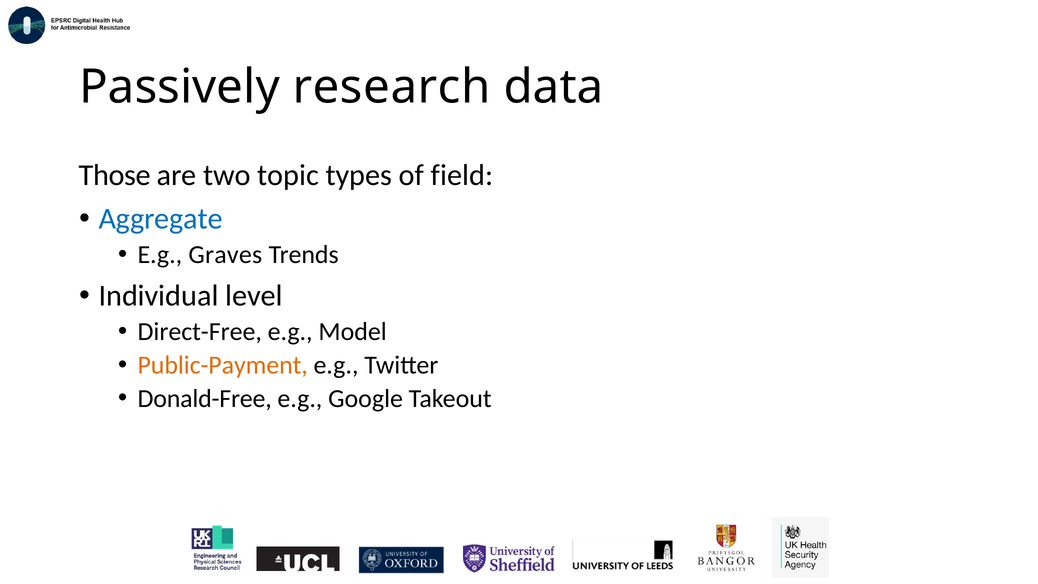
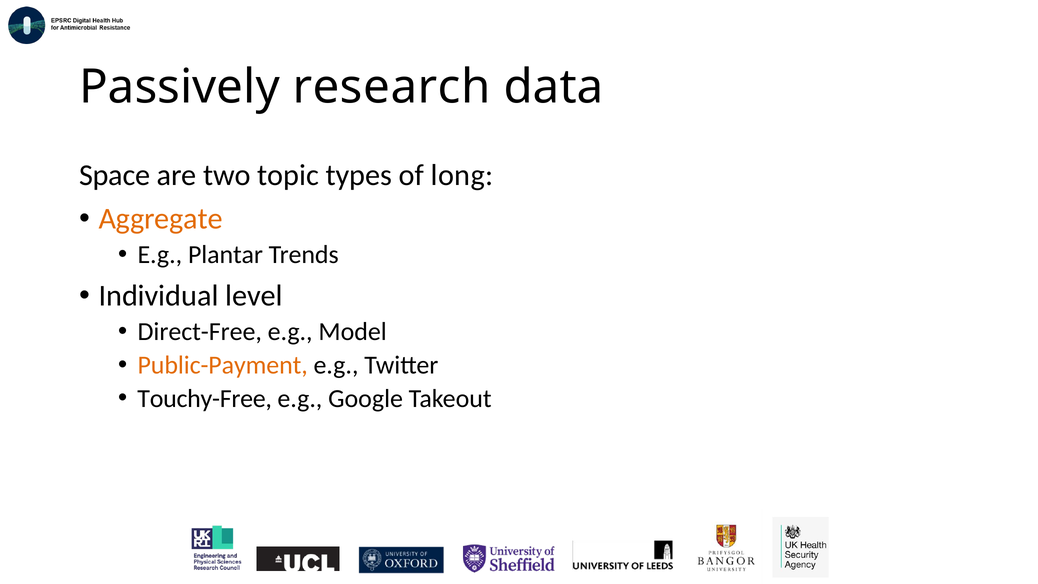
Those: Those -> Space (115, 175)
field: field -> long (462, 175)
Aggregate colour: blue -> orange (161, 219)
Graves: Graves -> Plantar (226, 255)
Donald-Free: Donald-Free -> Touchy-Free (205, 398)
